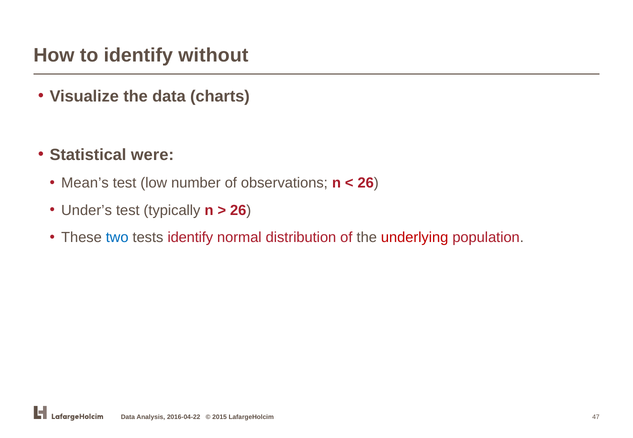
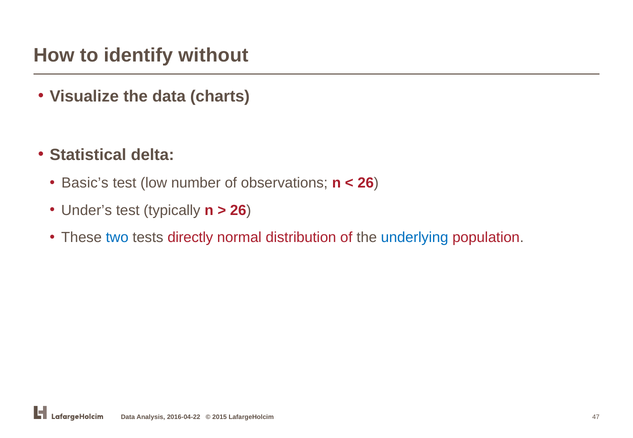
were: were -> delta (153, 155)
Mean’s: Mean’s -> Basic’s (85, 183)
tests identify: identify -> directly (190, 238)
underlying colour: red -> blue (415, 238)
